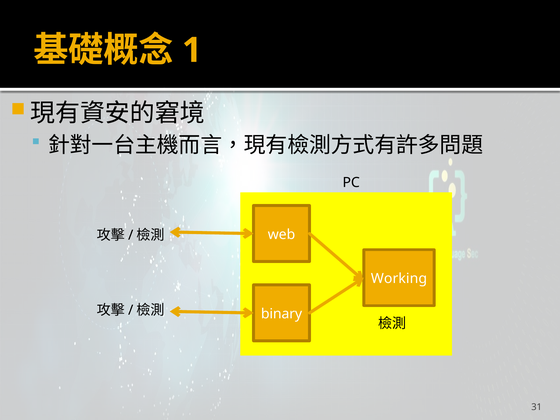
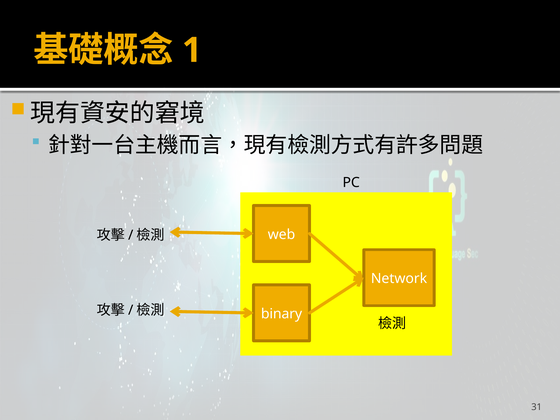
Working: Working -> Network (399, 279)
